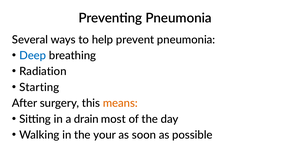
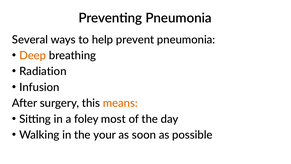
Deep colour: blue -> orange (33, 55)
Starting: Starting -> Infusion (39, 87)
drain: drain -> foley (86, 119)
